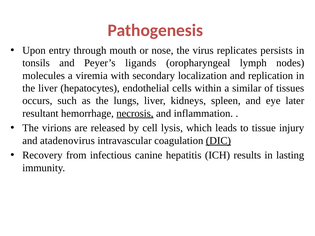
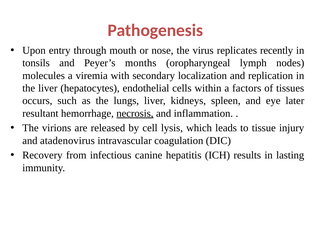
persists: persists -> recently (277, 50)
ligands: ligands -> months (141, 63)
similar: similar -> factors (247, 88)
DIC underline: present -> none (218, 141)
